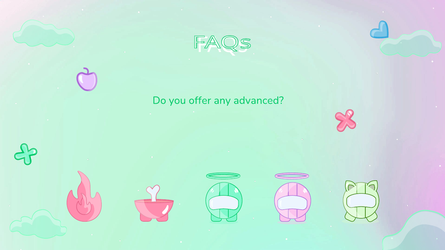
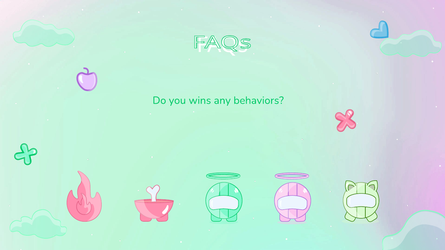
offer: offer -> wins (200, 101)
advanced: advanced -> behaviors (259, 101)
